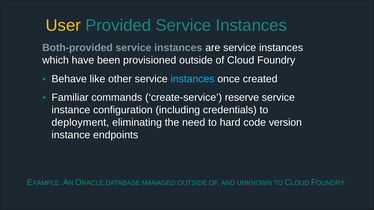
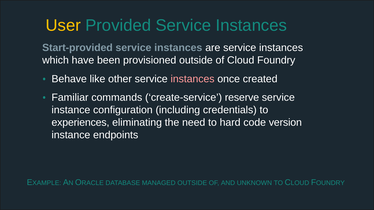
Both-provided: Both-provided -> Start-provided (77, 48)
instances colour: light blue -> pink (193, 79)
deployment: deployment -> experiences (80, 123)
